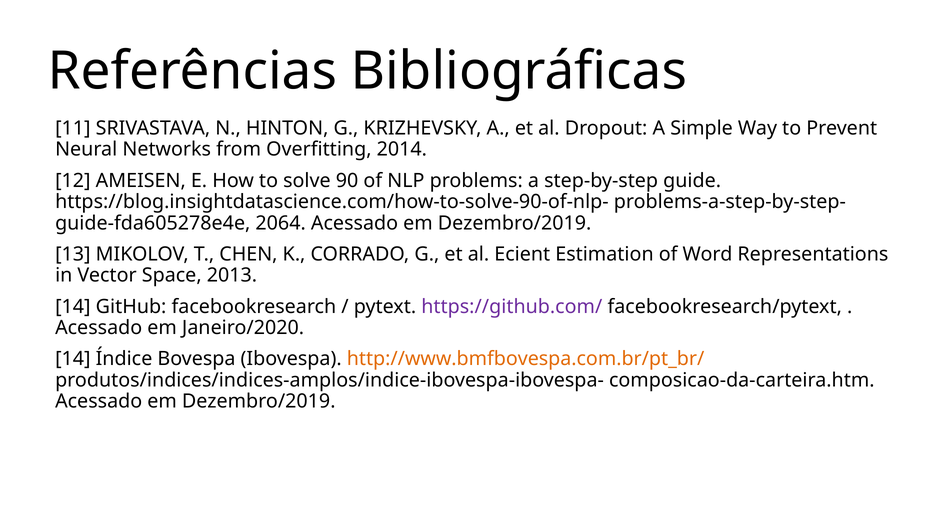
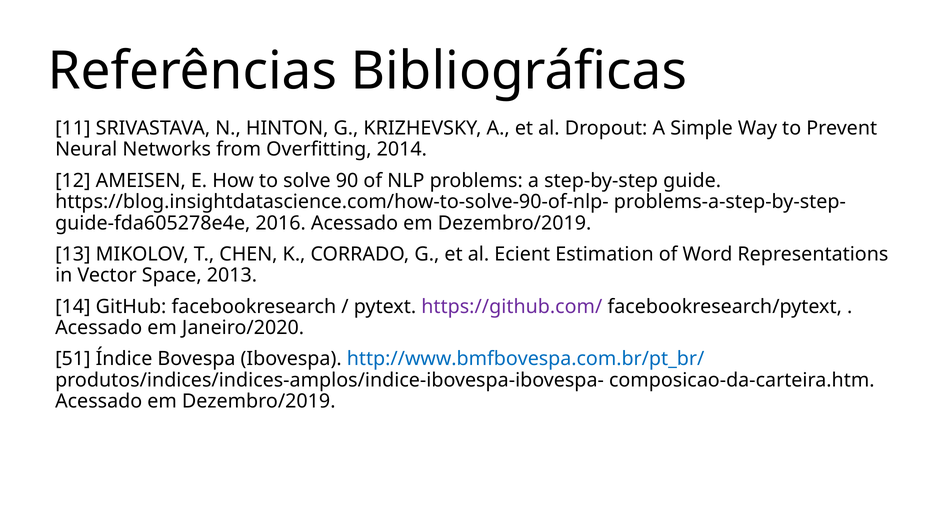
2064: 2064 -> 2016 (281, 223)
14: 14 -> 51 (73, 359)
http://www.bmfbovespa.com.br/pt_br/ colour: orange -> blue (526, 359)
